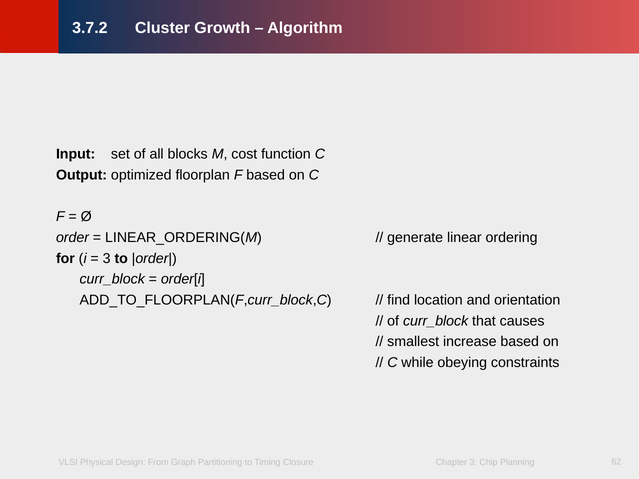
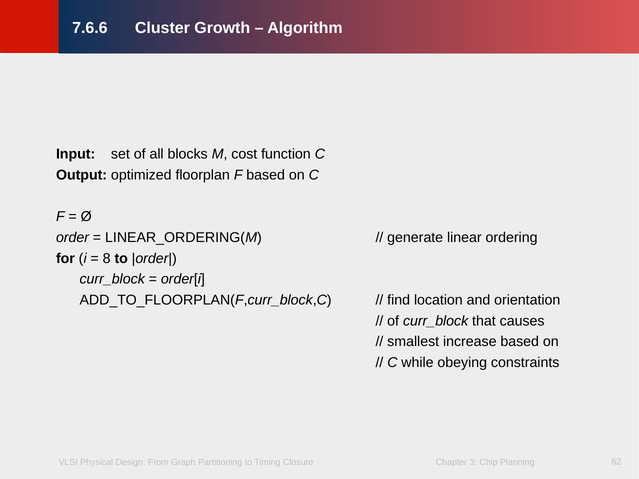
3.7.2: 3.7.2 -> 7.6.6 (90, 28)
3: 3 -> 8 (107, 259)
